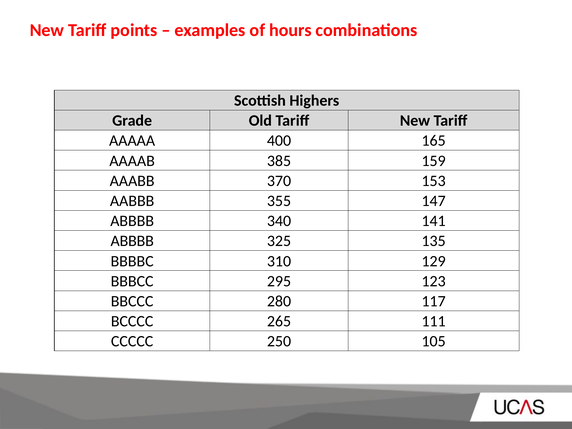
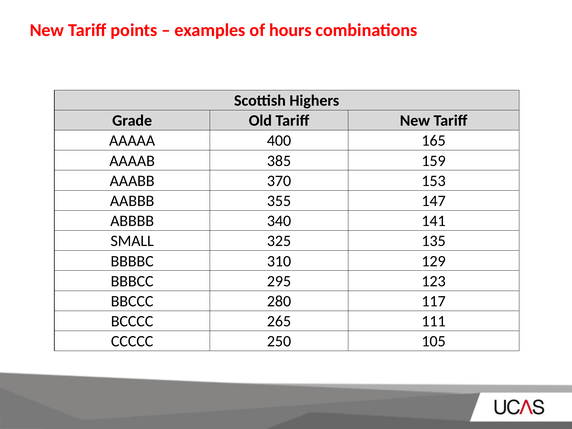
ABBBB: ABBBB -> SMALL (132, 241)
